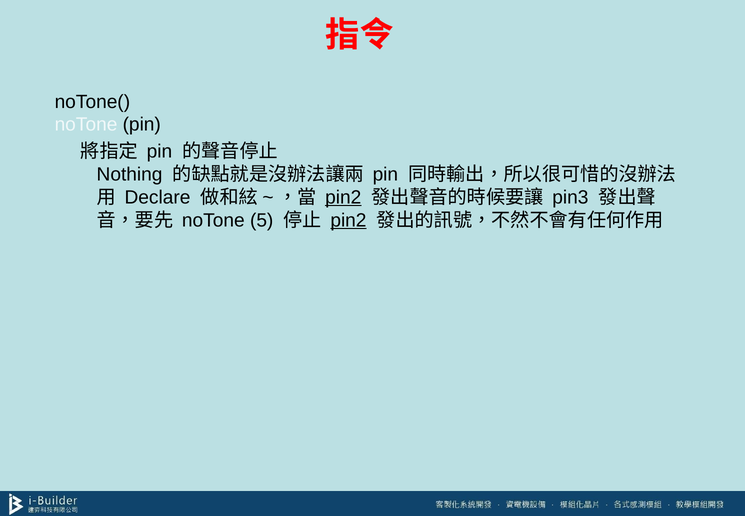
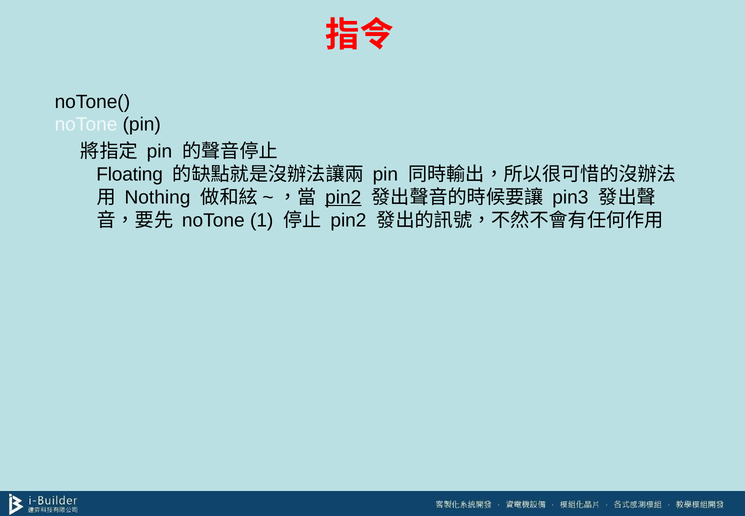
Nothing: Nothing -> Floating (130, 174)
Declare: Declare -> Nothing (157, 197)
5: 5 -> 1 (262, 220)
pin2 underline: present -> none (348, 220)
